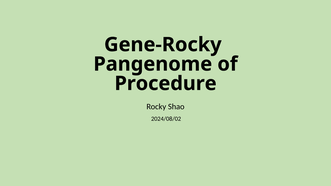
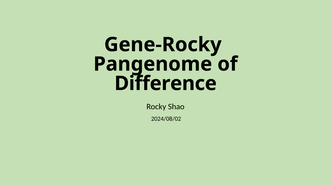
Procedure: Procedure -> Difference (166, 84)
